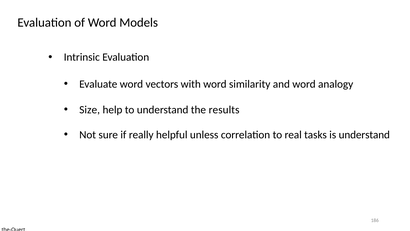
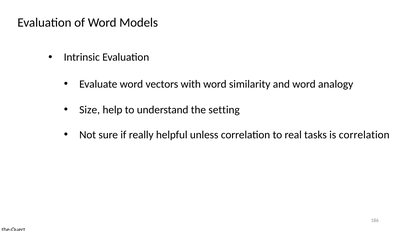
results: results -> setting (224, 110)
is understand: understand -> correlation (364, 134)
